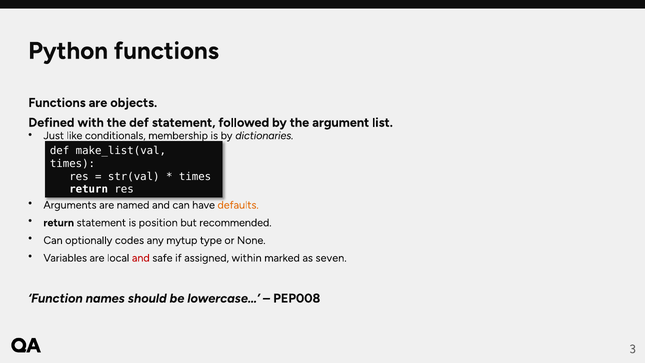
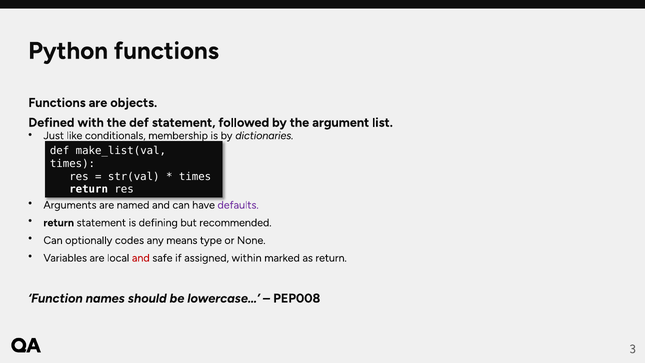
defaults colour: orange -> purple (238, 205)
position: position -> defining (158, 223)
mytup: mytup -> means (182, 240)
as seven: seven -> return (331, 258)
